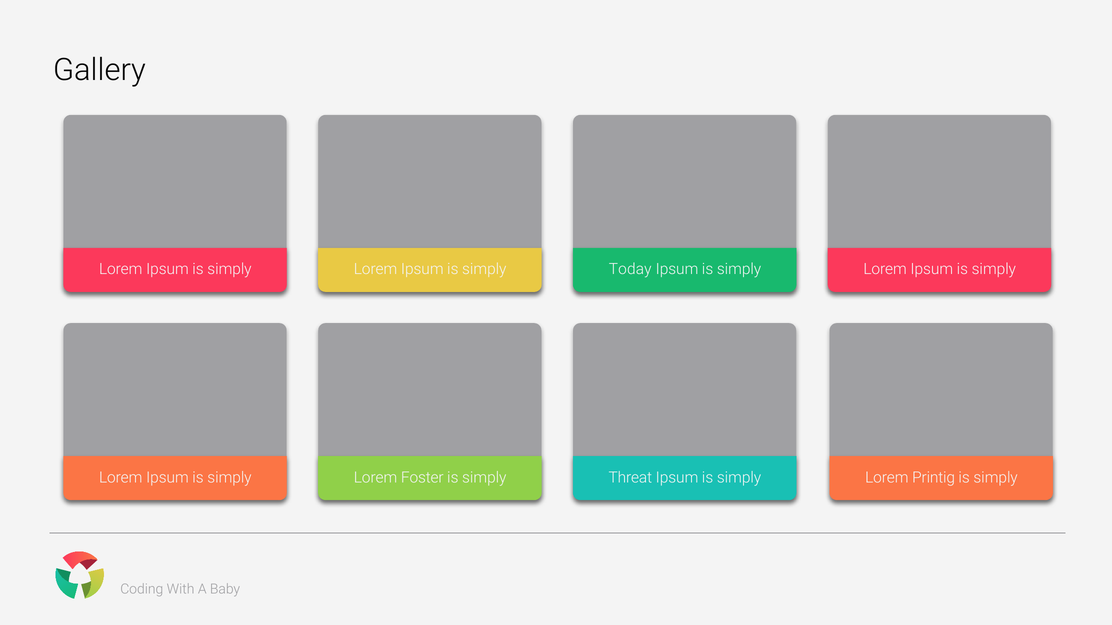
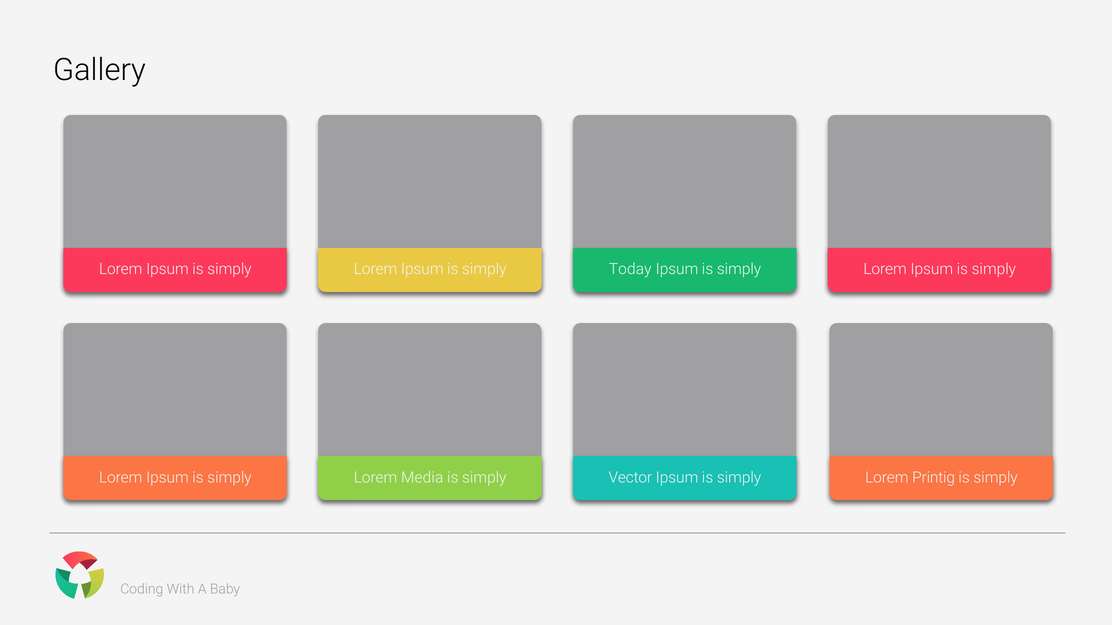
Foster: Foster -> Media (422, 478)
Threat: Threat -> Vector (630, 478)
